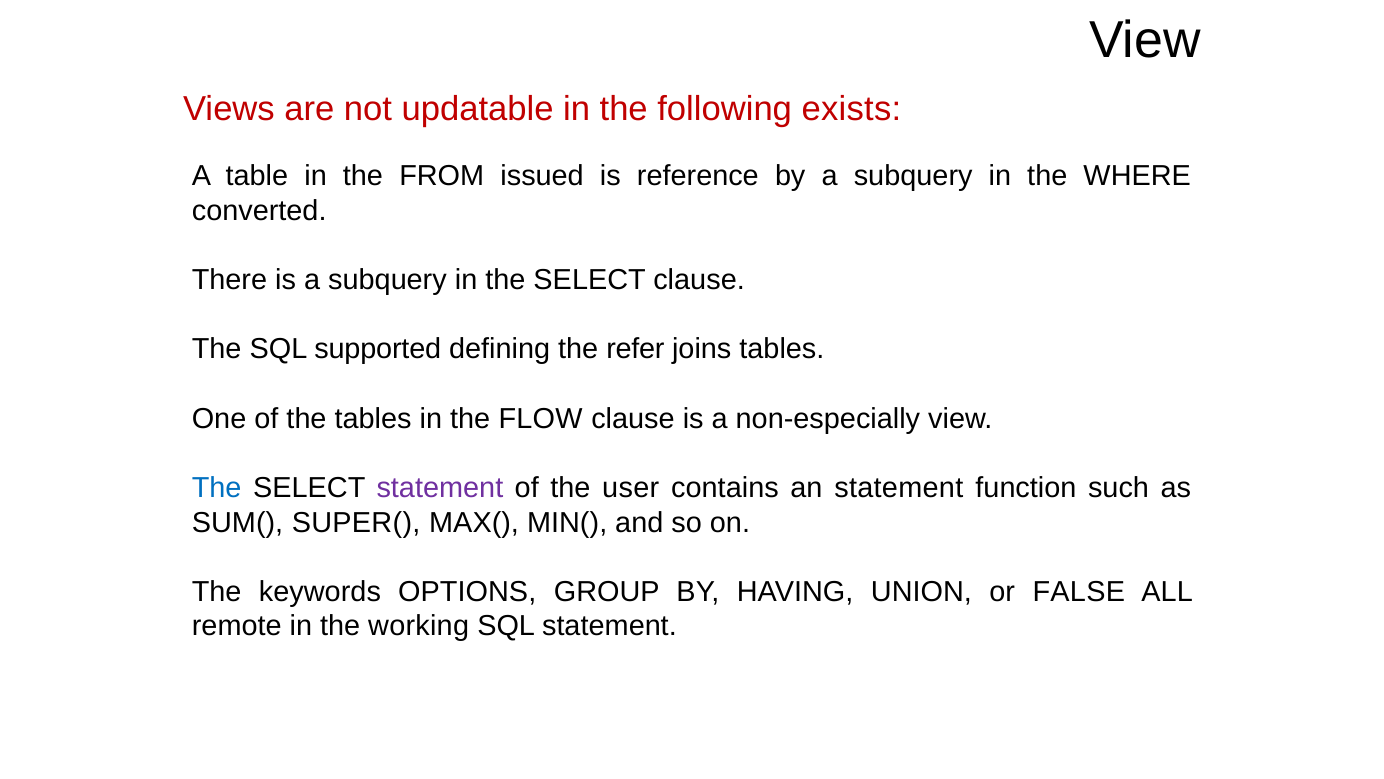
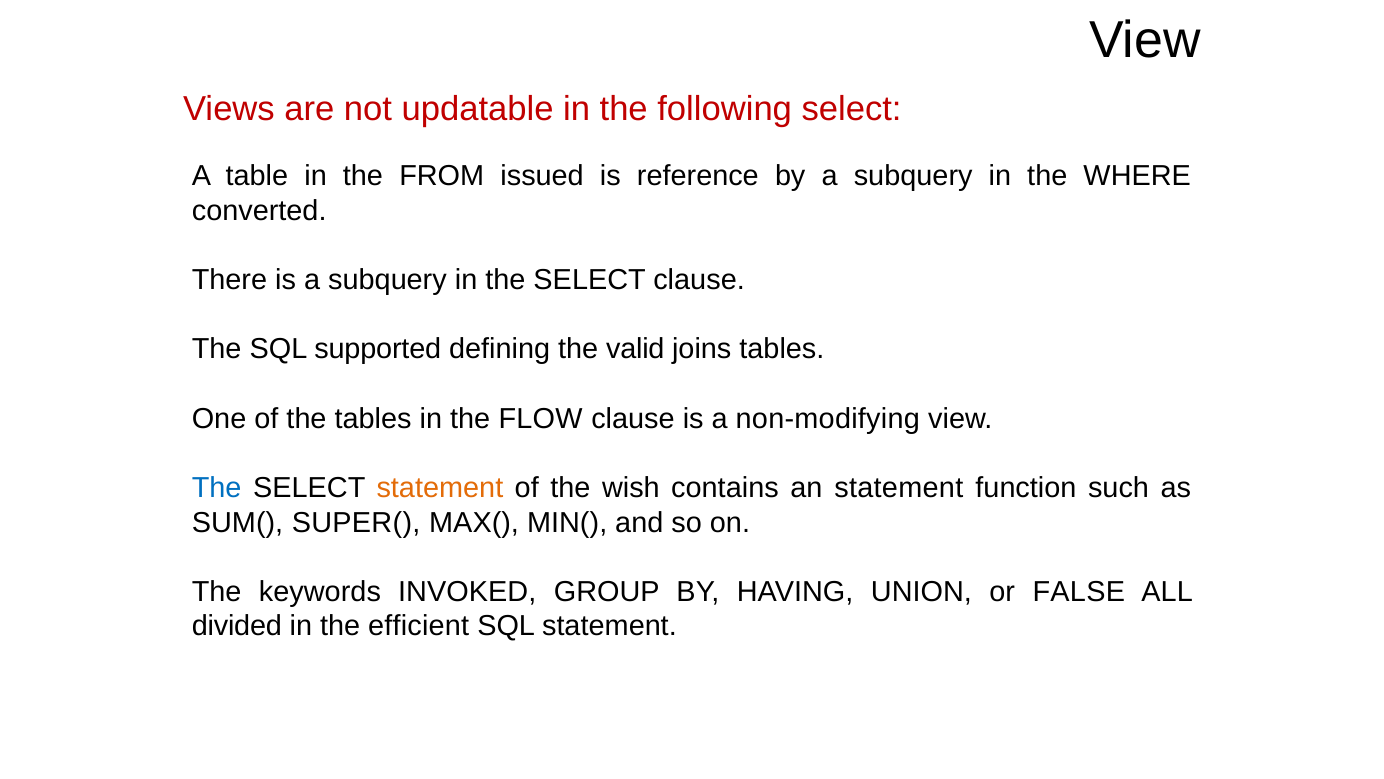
following exists: exists -> select (852, 109)
refer: refer -> valid (635, 349)
non-especially: non-especially -> non-modifying (828, 418)
statement colour: purple -> orange (440, 488)
user: user -> wish (631, 488)
OPTIONS: OPTIONS -> INVOKED (467, 591)
remote: remote -> divided (237, 626)
working: working -> efficient (419, 626)
